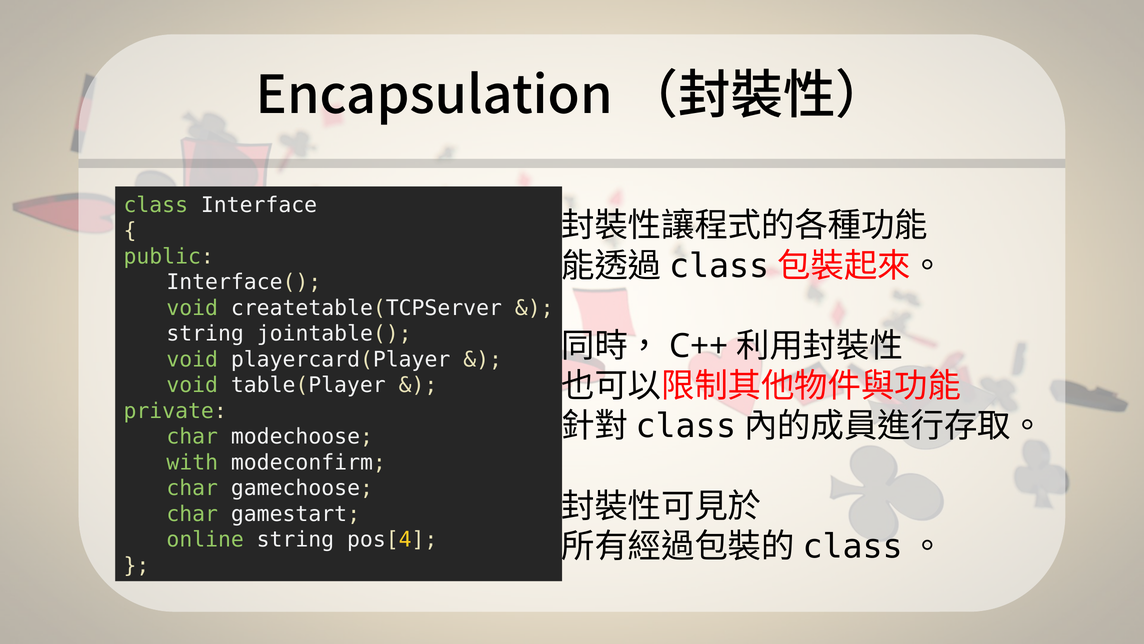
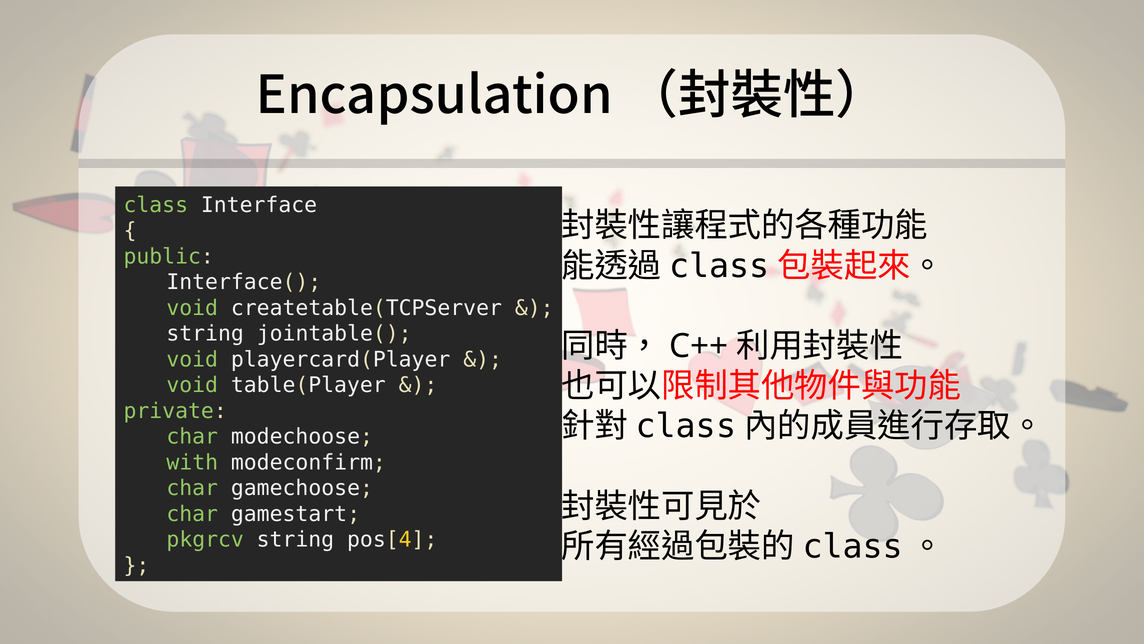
online: online -> pkgrcv (205, 539)
